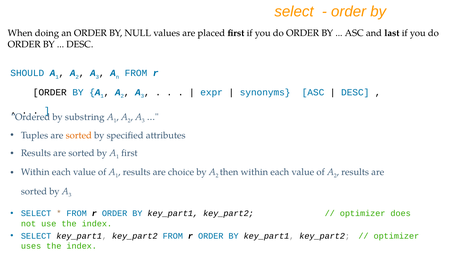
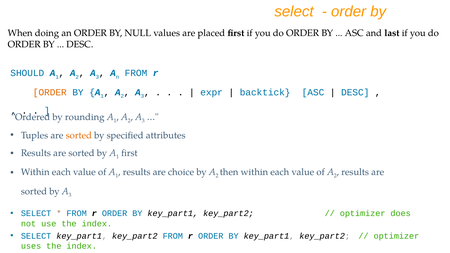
ORDER colour: black -> orange (50, 92)
synonyms: synonyms -> backtick (265, 92)
substring: substring -> rounding (85, 117)
